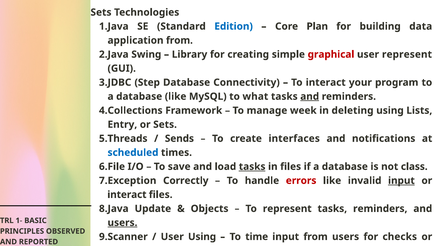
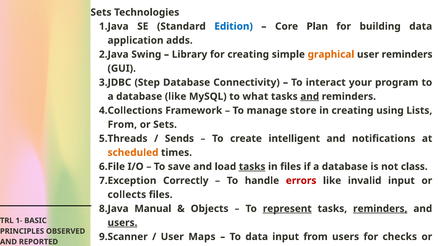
application from: from -> adds (179, 40)
graphical colour: red -> orange (331, 54)
user represent: represent -> reminders (407, 54)
week: week -> store (303, 111)
in deleting: deleting -> creating (353, 111)
Entry: Entry -> From (122, 125)
interfaces: interfaces -> intelligent (294, 139)
scheduled colour: blue -> orange (133, 153)
input underline: present -> none (401, 181)
interact: interact -> collects (127, 195)
Update: Update -> Manual (153, 209)
represent underline: none -> present (287, 209)
reminders underline: none -> present (380, 209)
User Using: Using -> Maps (202, 237)
To time: time -> data (257, 237)
